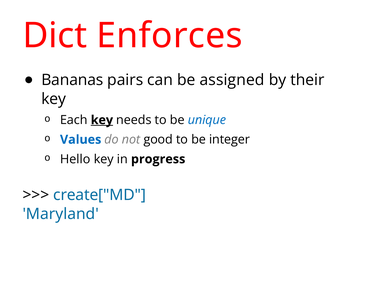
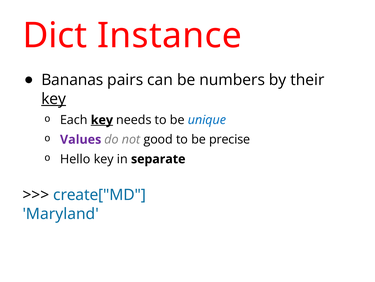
Enforces: Enforces -> Instance (170, 36)
assigned: assigned -> numbers (232, 80)
key underline: none -> present (54, 99)
Values colour: blue -> purple (81, 139)
integer: integer -> precise (230, 139)
progress: progress -> separate (158, 159)
